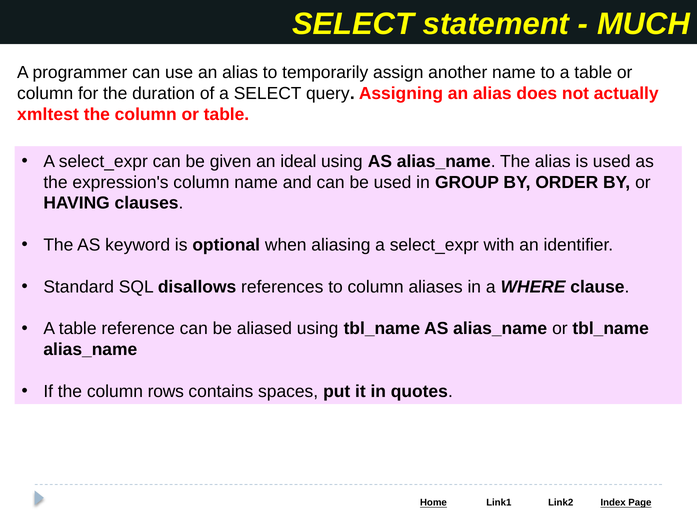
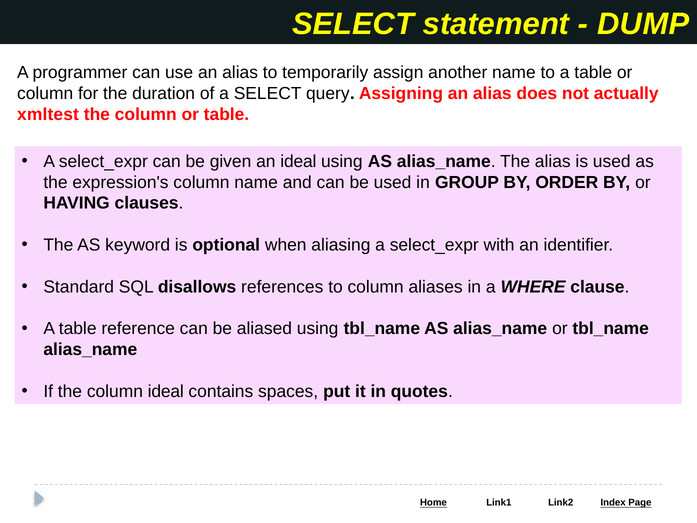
MUCH: MUCH -> DUMP (643, 24)
column rows: rows -> ideal (166, 391)
